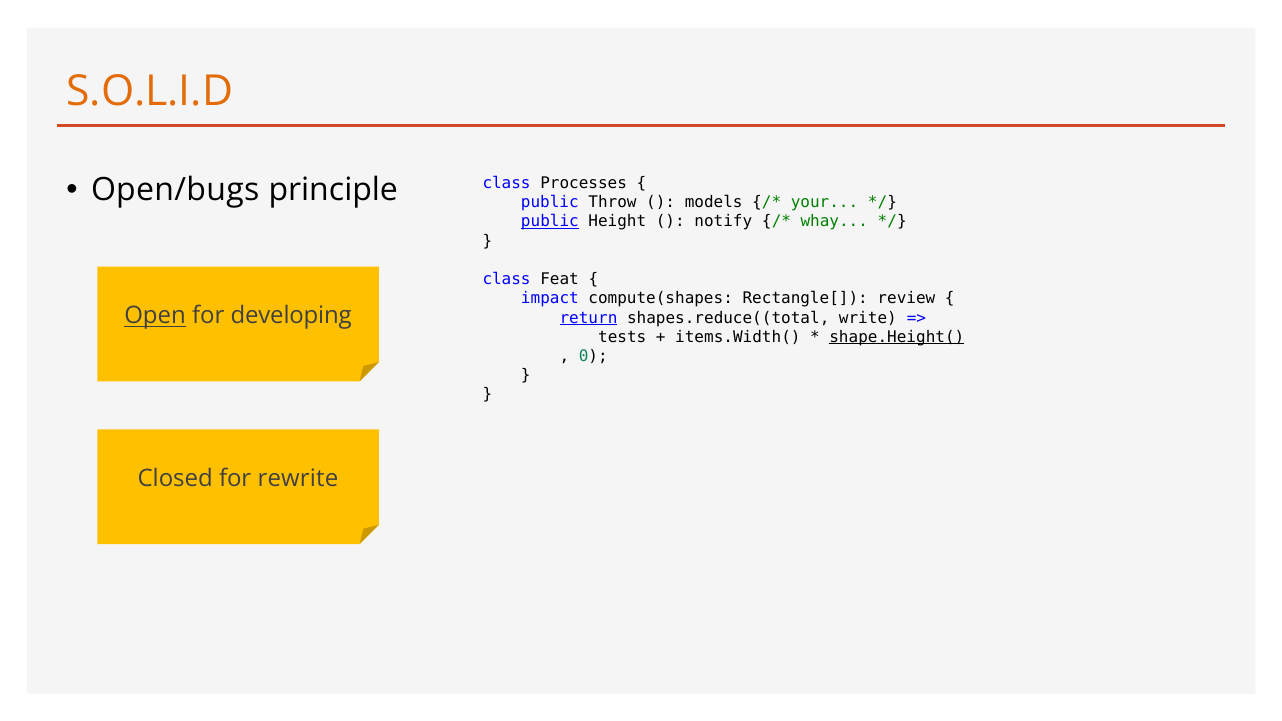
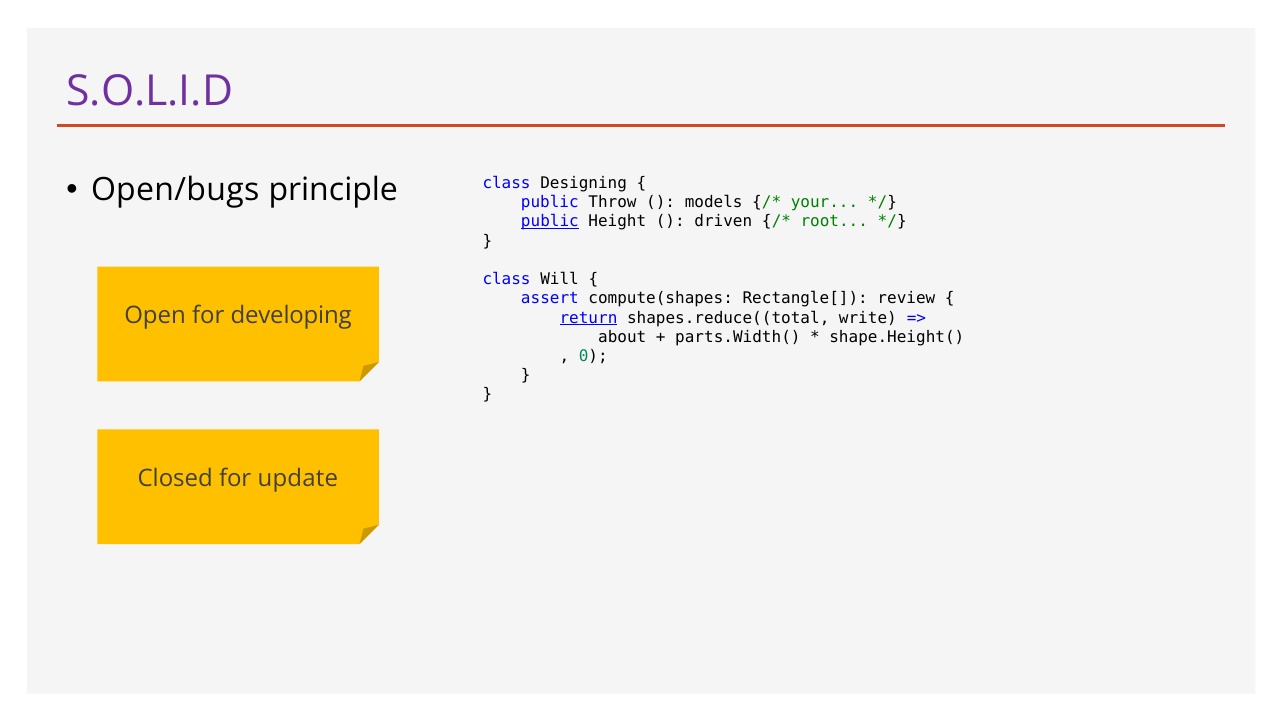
S.O.L.I.D colour: orange -> purple (150, 92)
Processes: Processes -> Designing (584, 183)
notify: notify -> driven (723, 222)
whay: whay -> root (834, 222)
Feat: Feat -> Will (560, 279)
impact: impact -> assert (550, 299)
Open underline: present -> none (155, 316)
tests: tests -> about (622, 337)
items.Width(: items.Width( -> parts.Width( (738, 337)
shape.Height( underline: present -> none (897, 337)
rewrite: rewrite -> update (298, 479)
